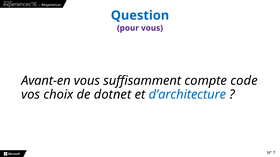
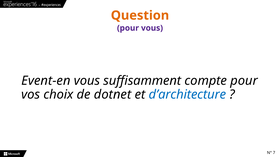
Question colour: blue -> orange (140, 15)
Avant-en: Avant-en -> Event-en (46, 81)
compte code: code -> pour (244, 81)
